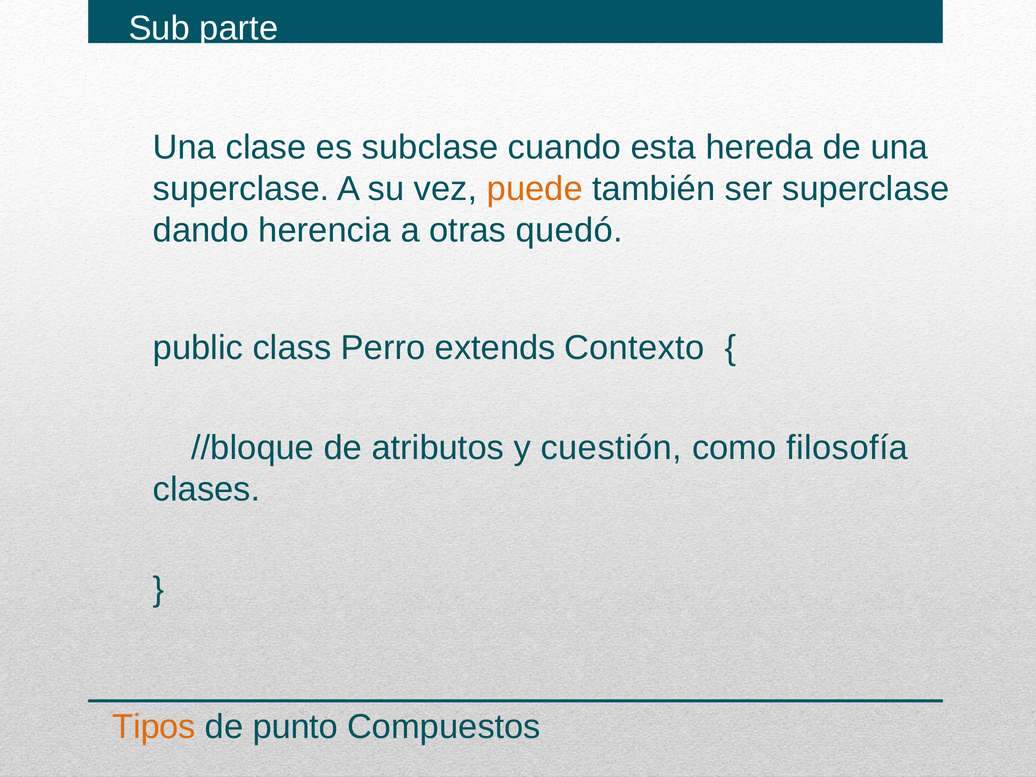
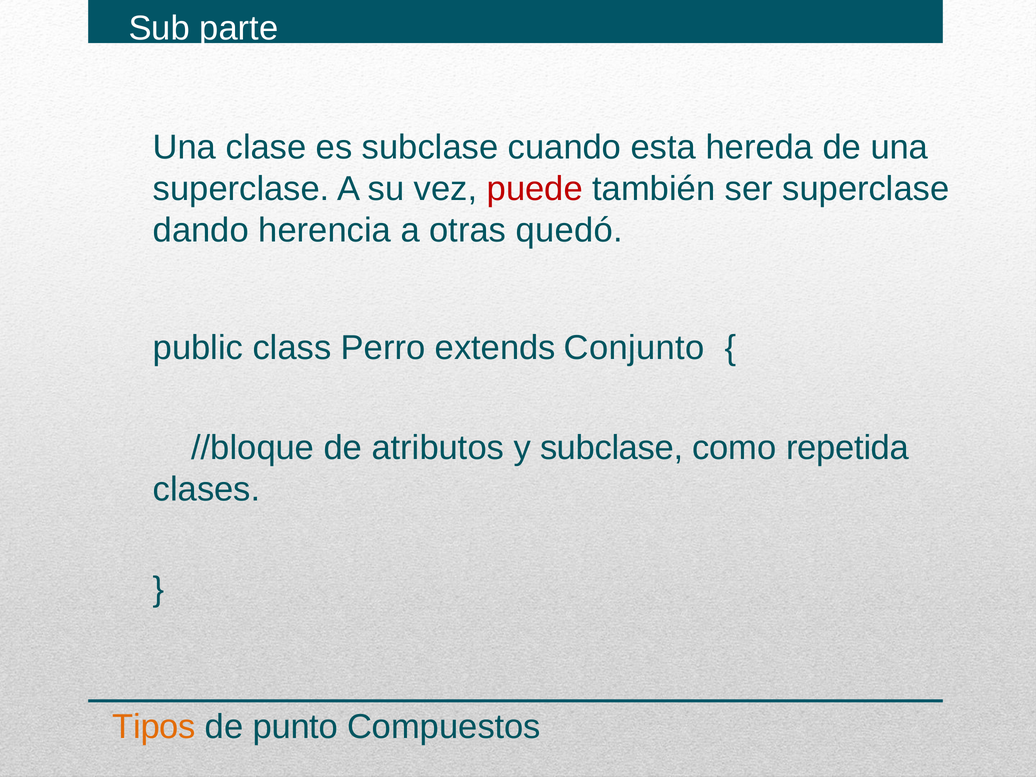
puede colour: orange -> red (535, 189)
Contexto: Contexto -> Conjunto (634, 348)
y cuestión: cuestión -> subclase (612, 448)
filosofía: filosofía -> repetida (848, 448)
